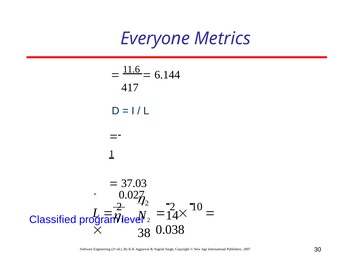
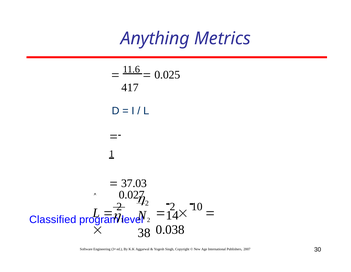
Everyone: Everyone -> Anything (155, 38)
6.144: 6.144 -> 0.025 (167, 75)
